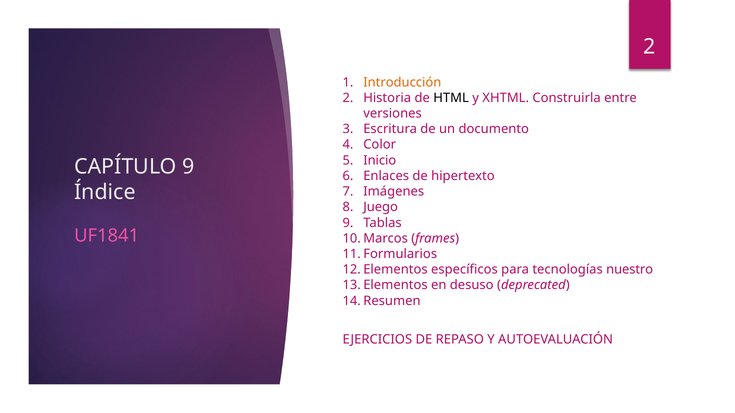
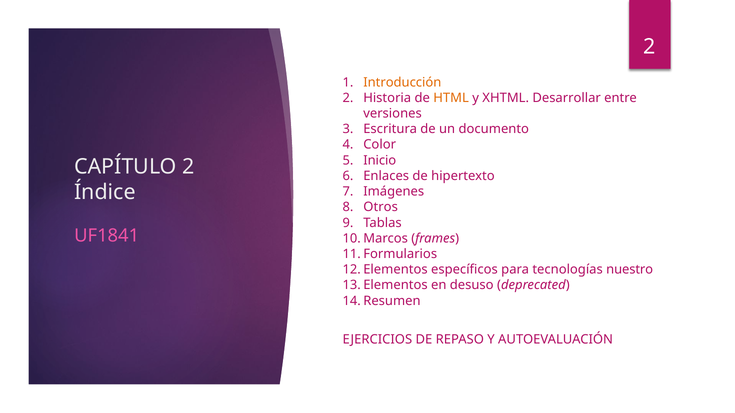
HTML colour: black -> orange (451, 98)
Construirla: Construirla -> Desarrollar (567, 98)
CAPÍTULO 9: 9 -> 2 (188, 167)
Juego: Juego -> Otros (381, 207)
